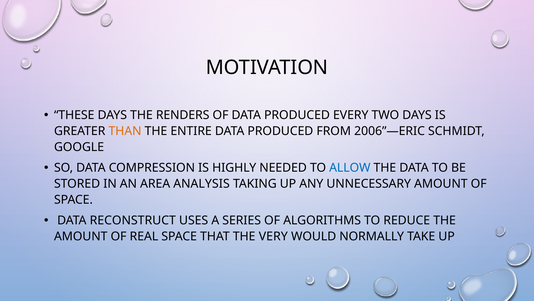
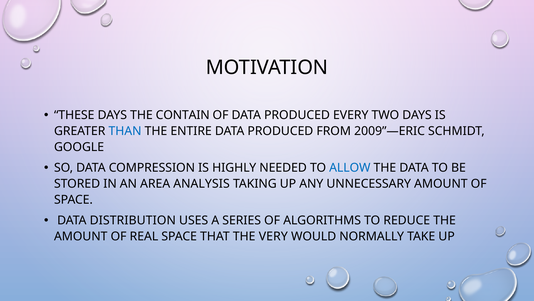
RENDERS: RENDERS -> CONTAIN (183, 115)
THAN colour: orange -> blue (125, 131)
2006”—ERIC: 2006”—ERIC -> 2009”—ERIC (390, 131)
RECONSTRUCT: RECONSTRUCT -> DISTRIBUTION (133, 220)
